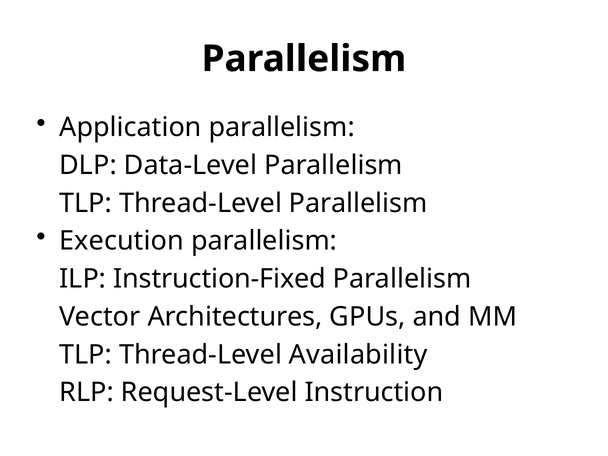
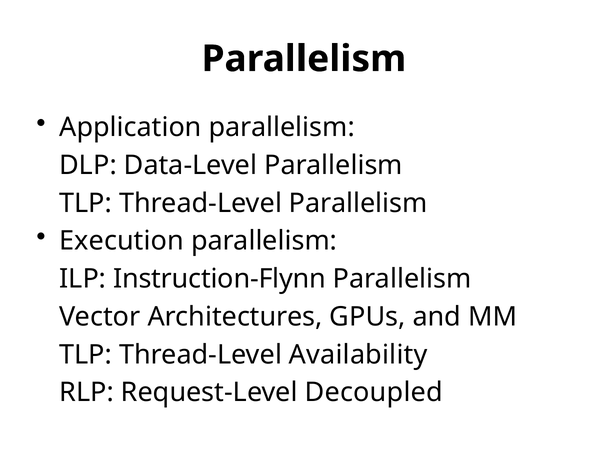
Instruction-Fixed: Instruction-Fixed -> Instruction-Flynn (220, 279)
Instruction: Instruction -> Decoupled (374, 392)
